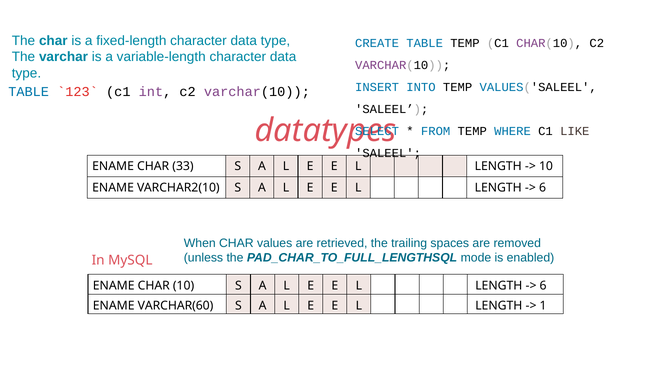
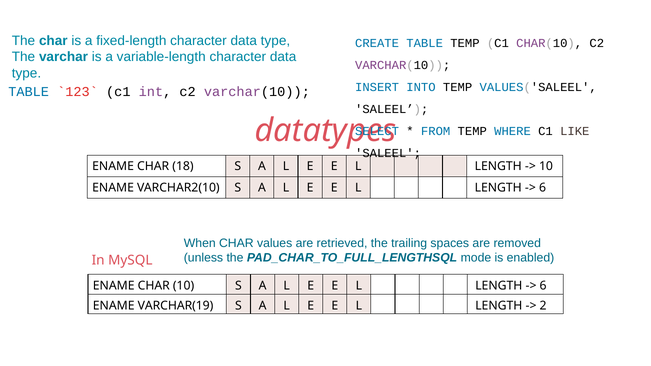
33: 33 -> 18 (183, 167)
VARCHAR(60: VARCHAR(60 -> VARCHAR(19 (176, 306)
1: 1 -> 2 (543, 306)
